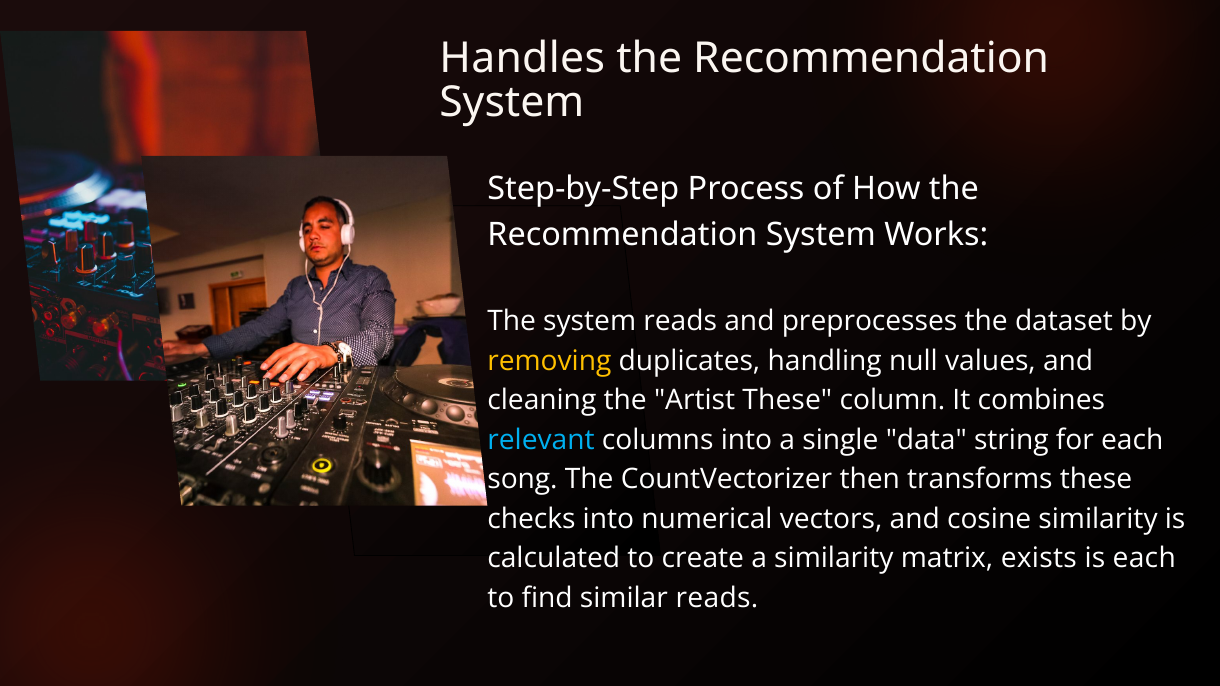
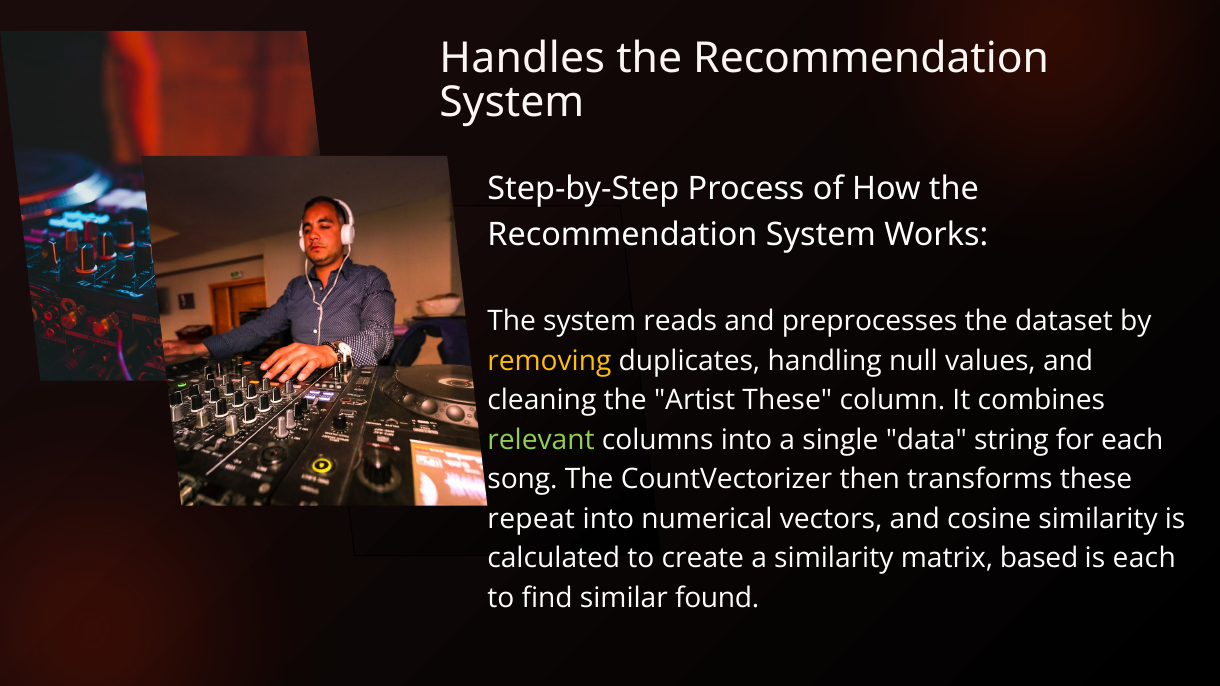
relevant colour: light blue -> light green (541, 440)
checks: checks -> repeat (531, 519)
exists: exists -> based (1039, 558)
similar reads: reads -> found (717, 598)
